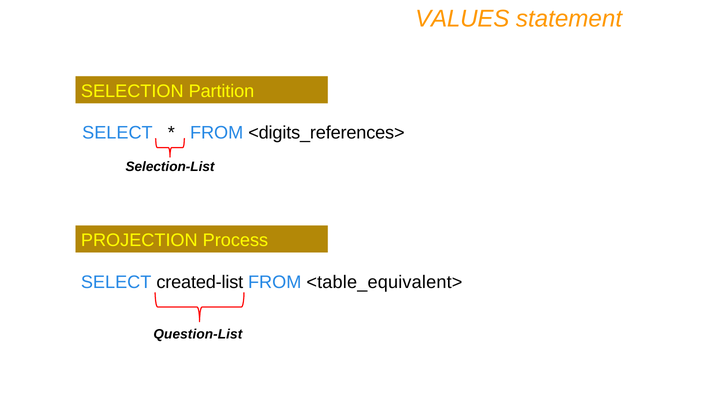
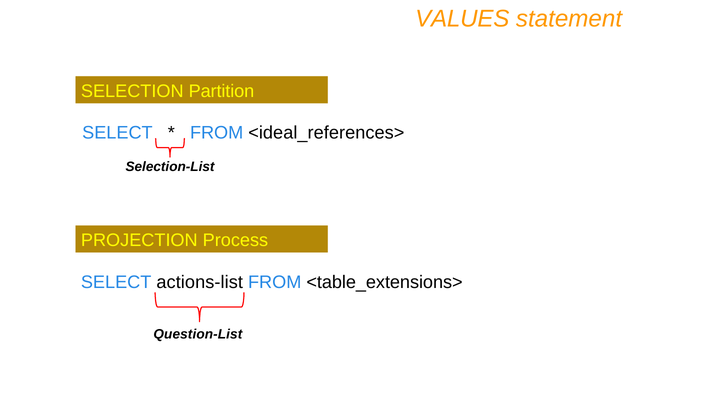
<digits_references>: <digits_references> -> <ideal_references> (326, 133)
created-list: created-list -> actions-list (200, 282)
<table_equivalent>: <table_equivalent> -> <table_extensions> (385, 282)
